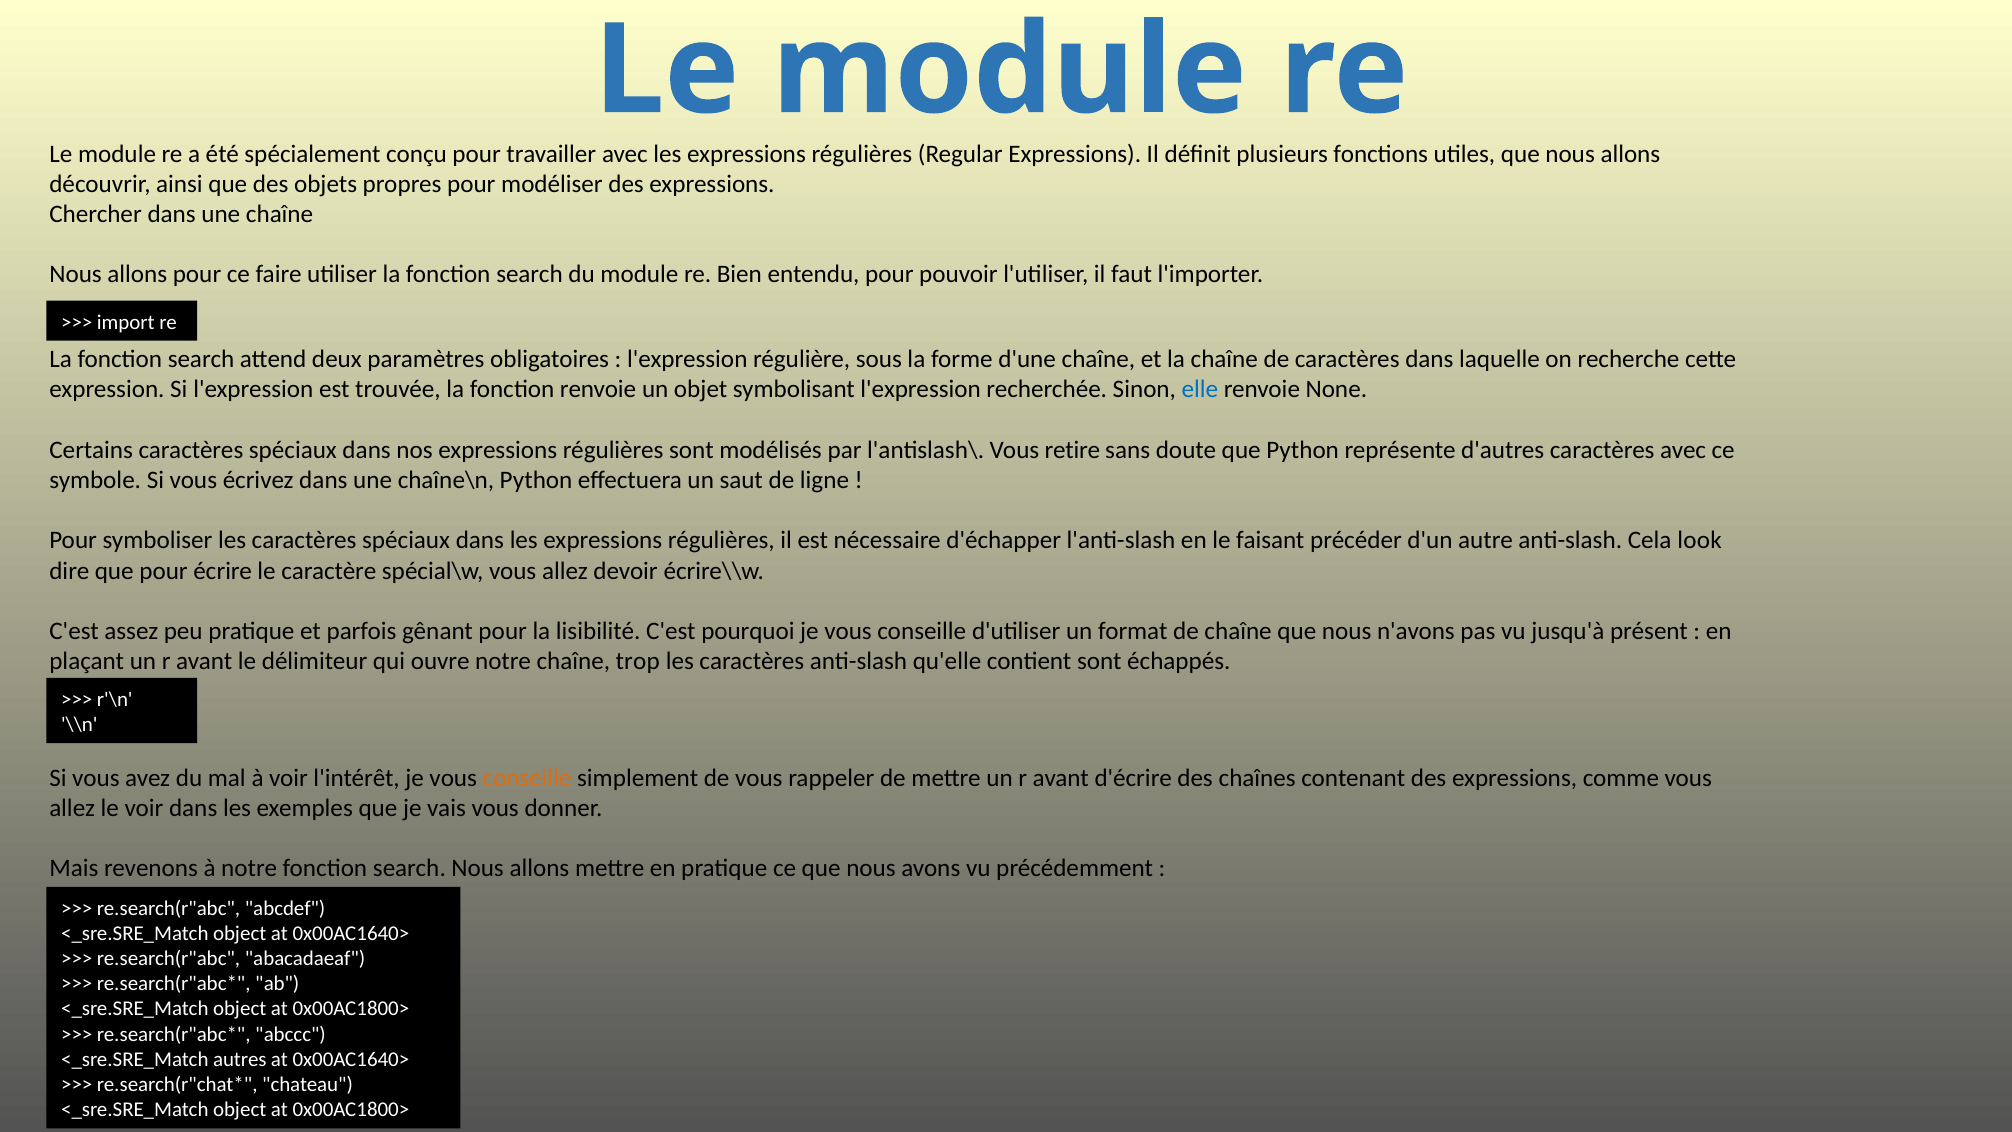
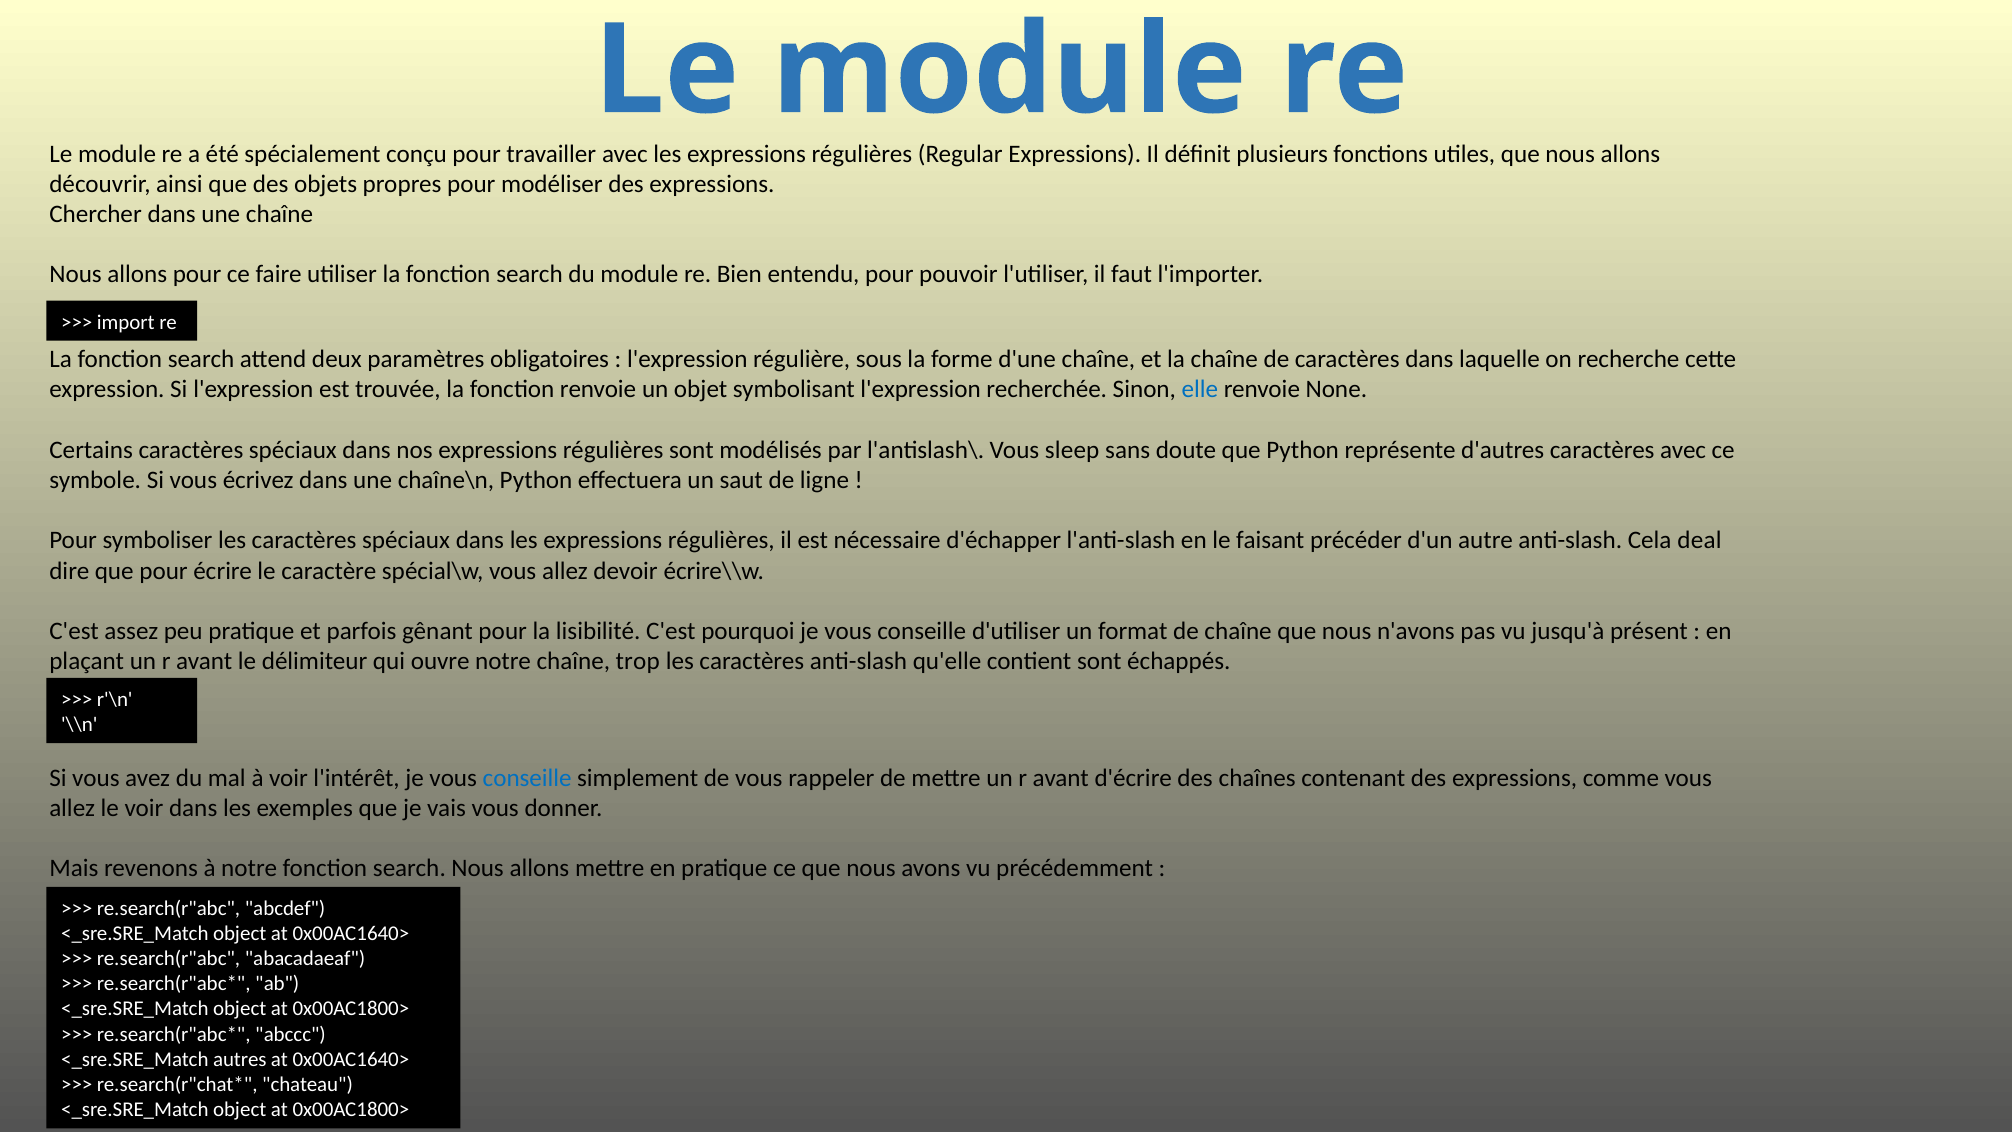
retire: retire -> sleep (1072, 450)
look: look -> deal (1700, 540)
conseille colour: orange -> blue (527, 778)
